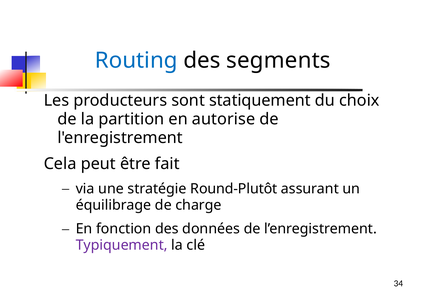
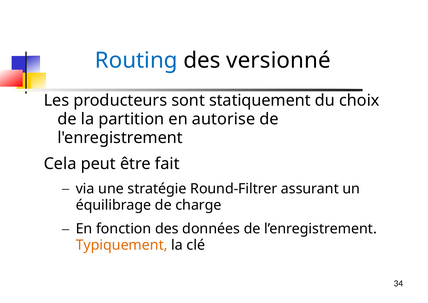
segments: segments -> versionné (278, 60)
Round-Plutôt: Round-Plutôt -> Round-Filtrer (234, 188)
Typiquement colour: purple -> orange (122, 245)
